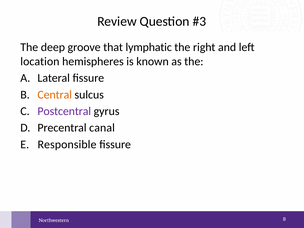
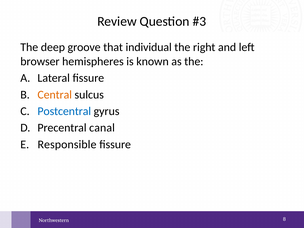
lymphatic: lymphatic -> individual (149, 47)
location: location -> browser (40, 62)
Postcentral colour: purple -> blue (64, 111)
